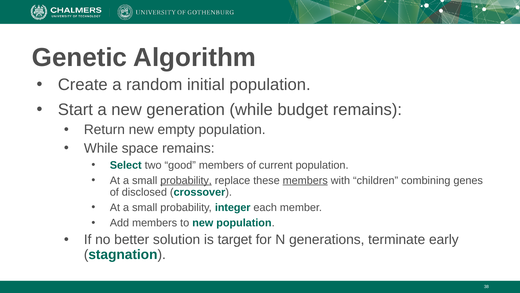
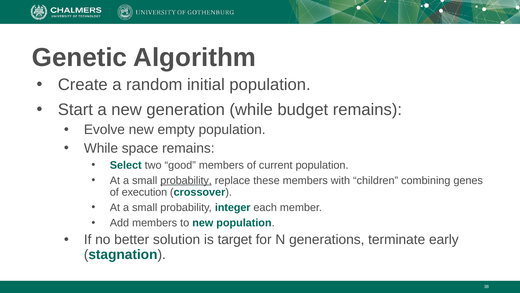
Return: Return -> Evolve (104, 130)
members underline: present -> none (305, 180)
disclosed: disclosed -> execution (144, 192)
